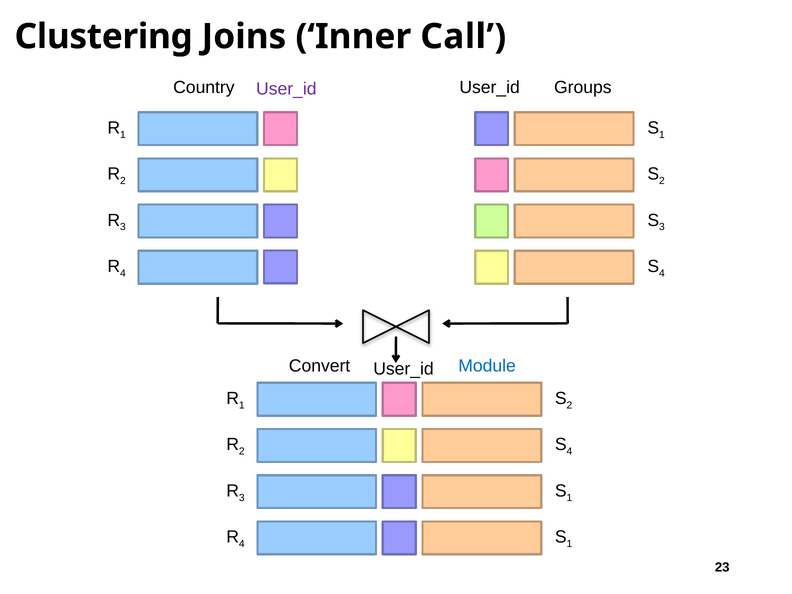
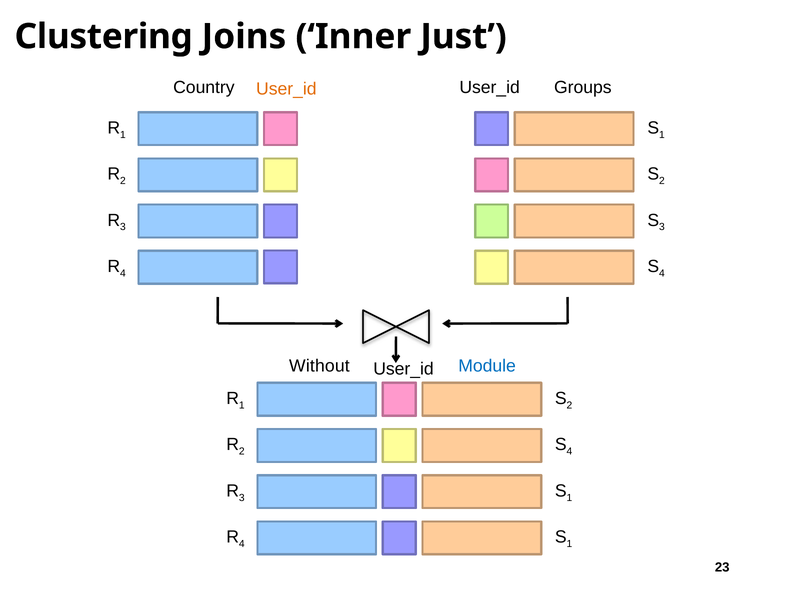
Call: Call -> Just (464, 37)
User_id colour: purple -> orange (286, 89)
Convert: Convert -> Without (319, 366)
